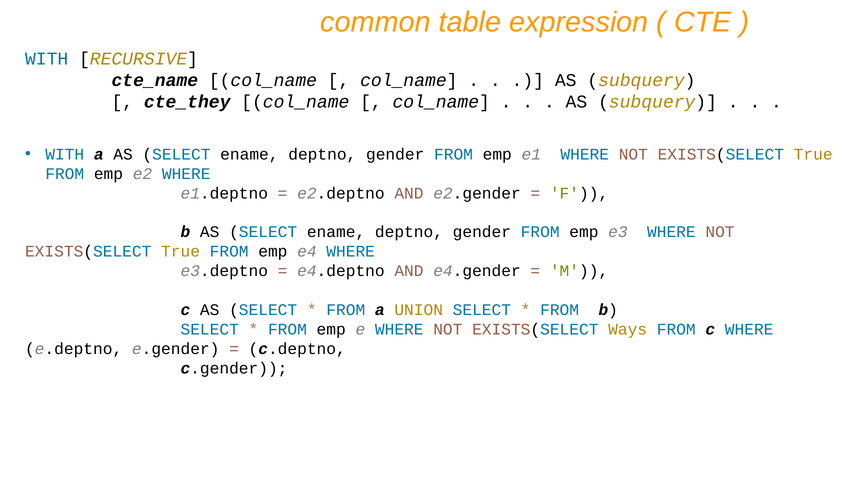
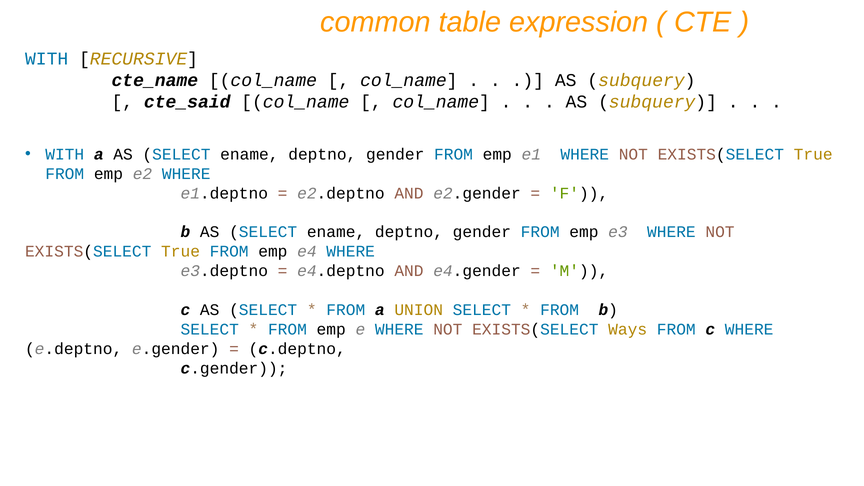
cte_they: cte_they -> cte_said (187, 102)
